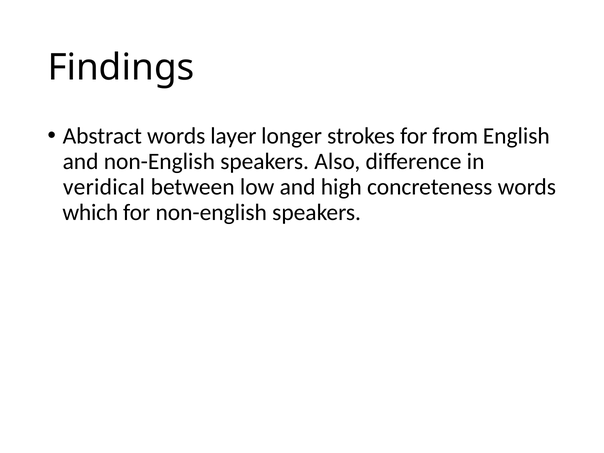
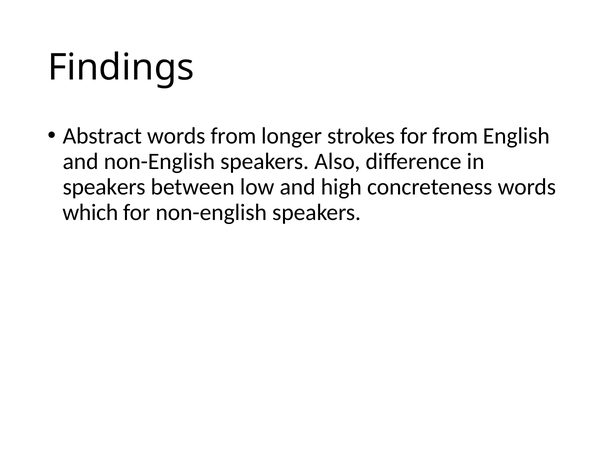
words layer: layer -> from (233, 136)
veridical: veridical -> speakers (104, 187)
